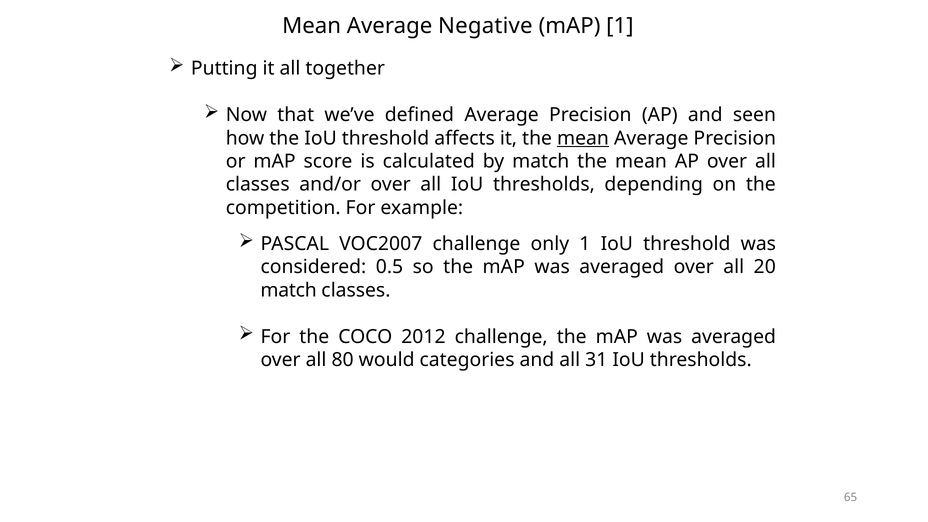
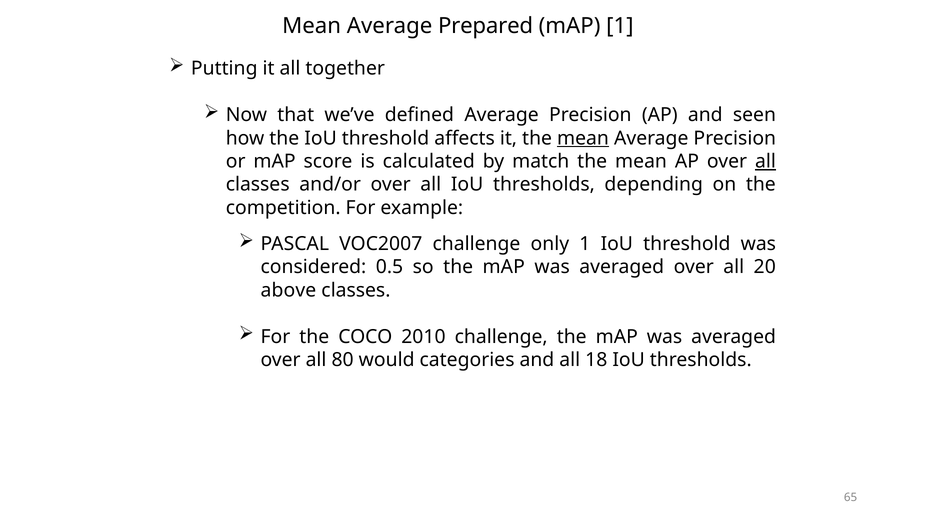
Negative: Negative -> Prepared (486, 26)
all underline: none -> present (765, 161)
match: match -> above (288, 290)
2012: 2012 -> 2010 (423, 337)
31: 31 -> 18 (596, 360)
